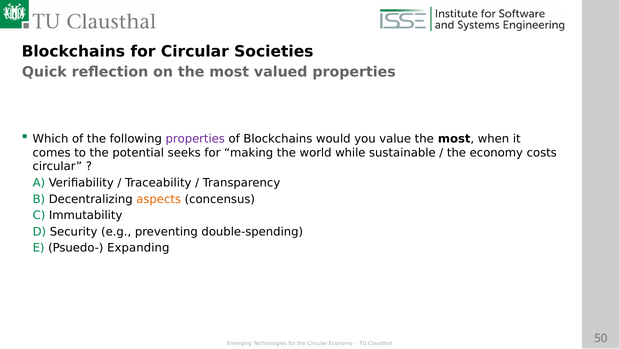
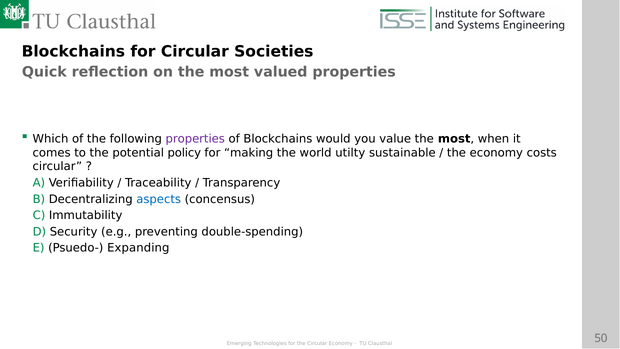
seeks: seeks -> policy (184, 153)
while: while -> utilty (350, 153)
aspects colour: orange -> blue (159, 199)
